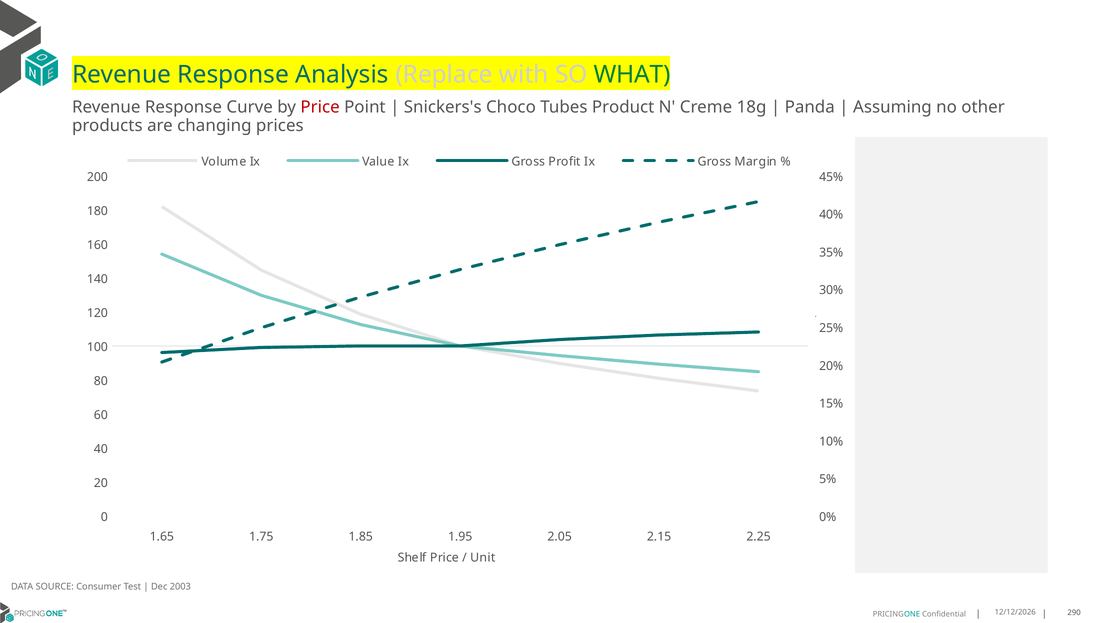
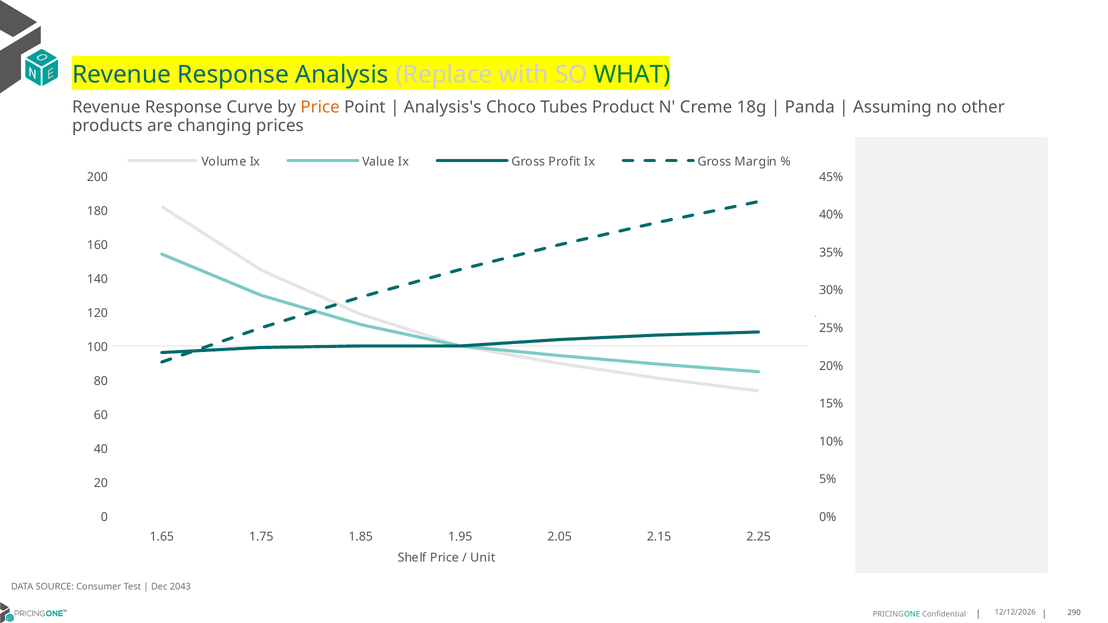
Price colour: red -> orange (320, 107)
Snickers's: Snickers's -> Analysis's (443, 107)
2003: 2003 -> 2043 (180, 587)
